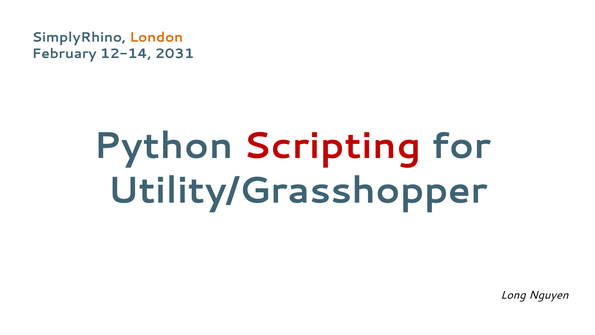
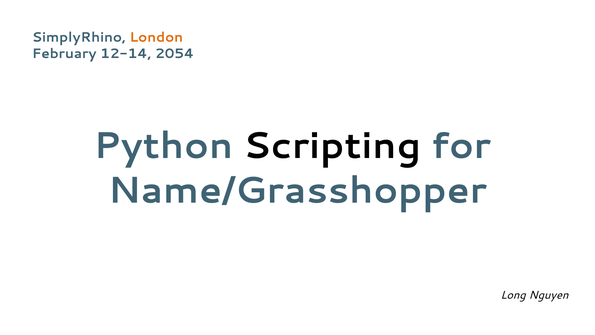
2031: 2031 -> 2054 (175, 54)
Scripting colour: red -> black (332, 146)
Utility/Grasshopper: Utility/Grasshopper -> Name/Grasshopper (297, 190)
